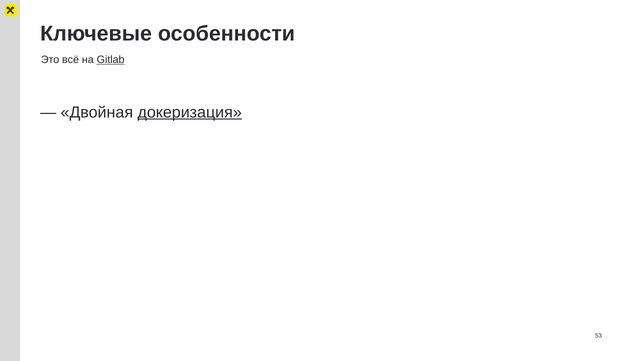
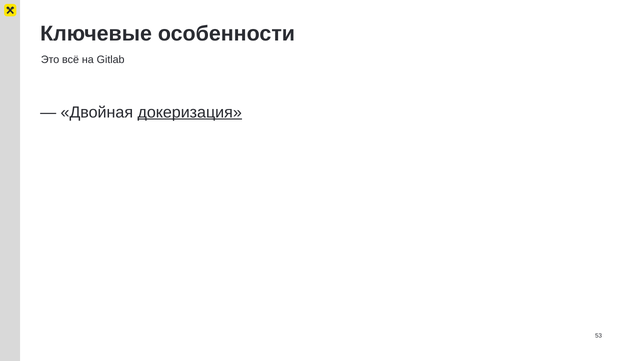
Gitlab underline: present -> none (111, 60)
